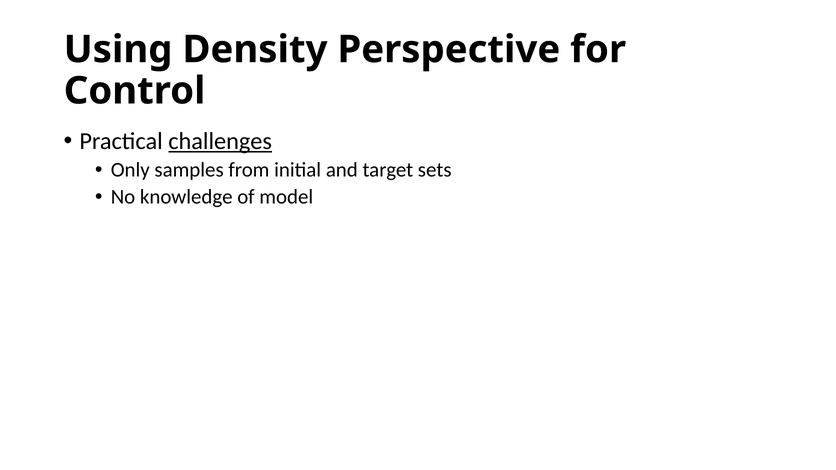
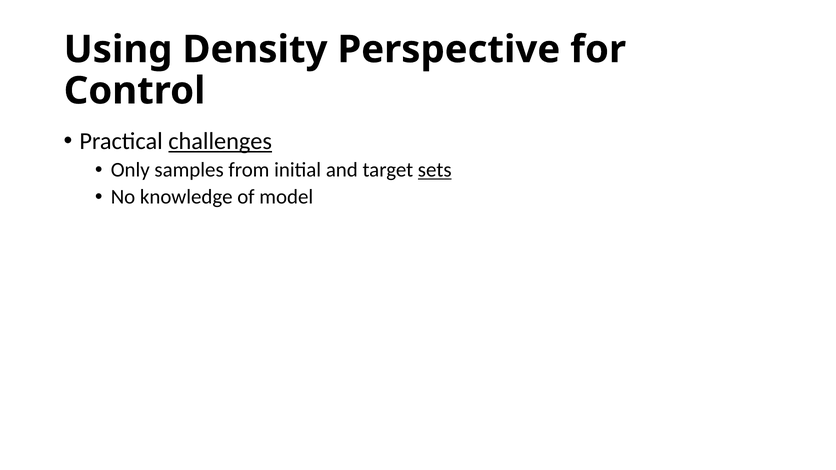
sets underline: none -> present (435, 170)
